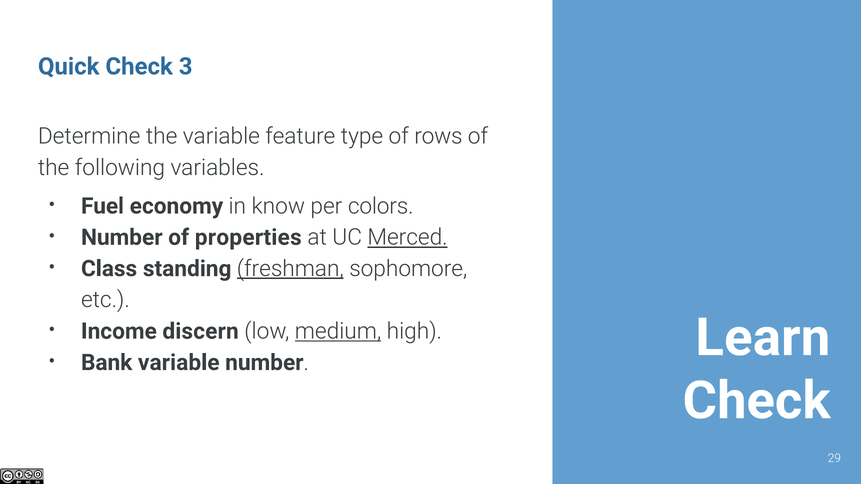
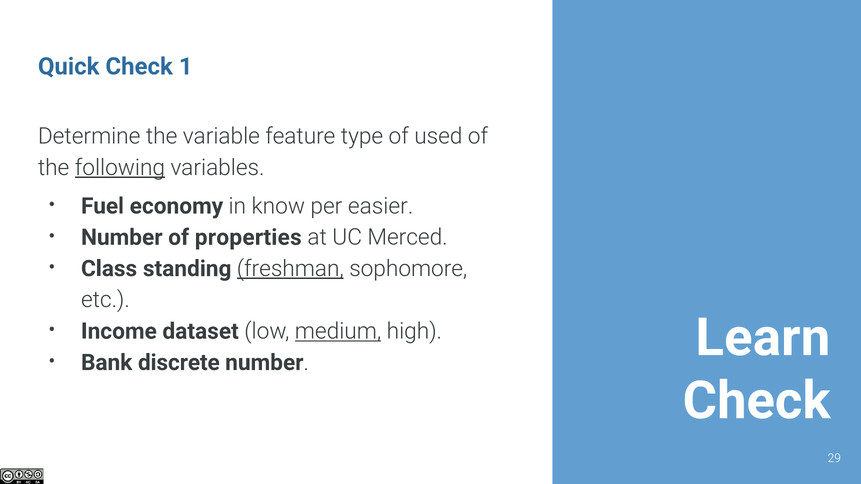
3: 3 -> 1 (186, 67)
rows: rows -> used (438, 136)
following underline: none -> present (120, 168)
colors: colors -> easier (381, 206)
Merced underline: present -> none (408, 238)
discern: discern -> dataset (201, 331)
Bank variable: variable -> discrete (179, 363)
